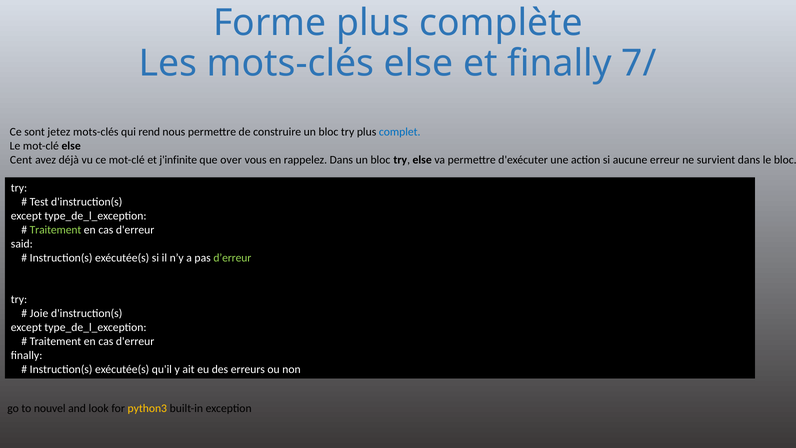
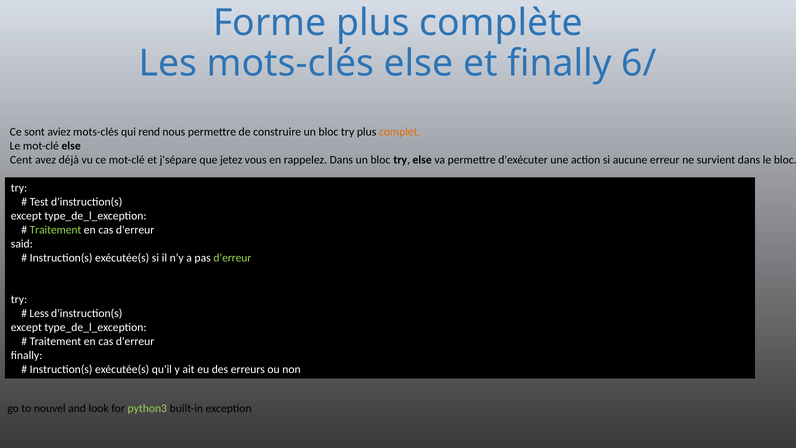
7/: 7/ -> 6/ (639, 63)
jetez: jetez -> aviez (59, 132)
complet colour: blue -> orange (400, 132)
j'infinite: j'infinite -> j'sépare (178, 160)
over: over -> jetez (231, 160)
Joie: Joie -> Less (39, 313)
python3 colour: yellow -> light green (147, 408)
